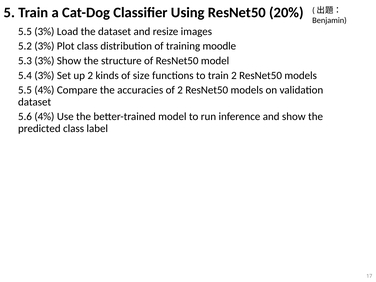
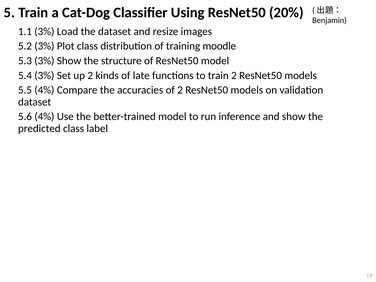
5.5: 5.5 -> 1.1 (25, 31)
size: size -> late (141, 75)
